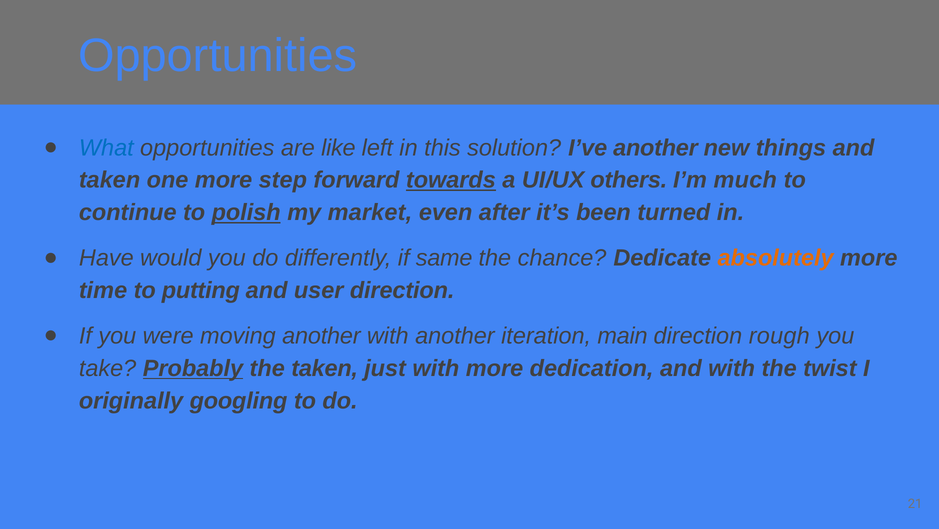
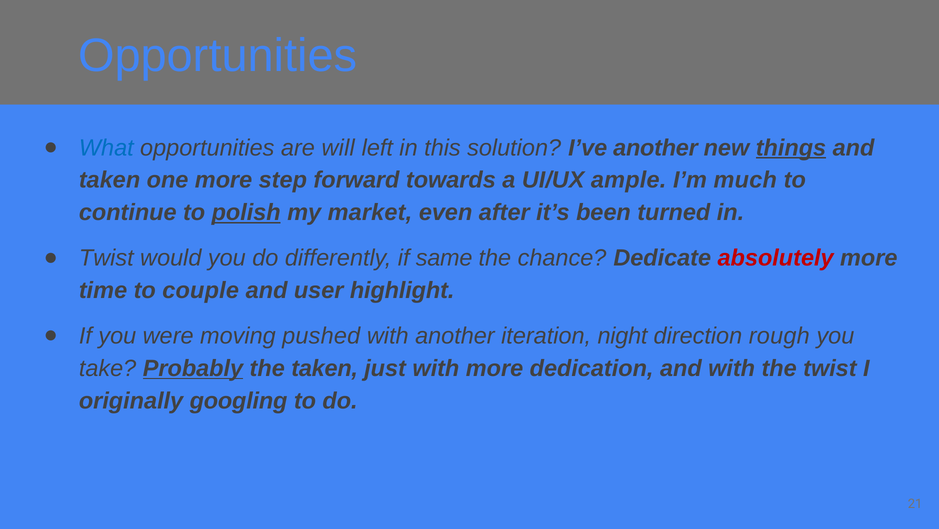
like: like -> will (338, 148)
things underline: none -> present (791, 148)
towards underline: present -> none (451, 180)
others: others -> ample (629, 180)
Have: Have -> Twist (106, 258)
absolutely colour: orange -> red (776, 258)
putting: putting -> couple (201, 290)
user direction: direction -> highlight (402, 290)
moving another: another -> pushed (321, 336)
main: main -> night (622, 336)
